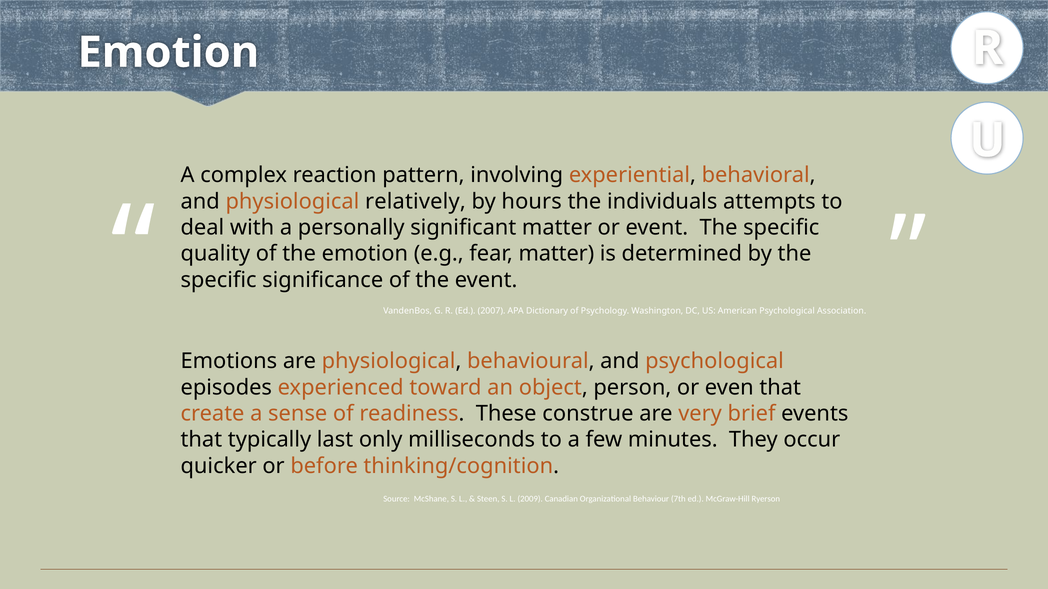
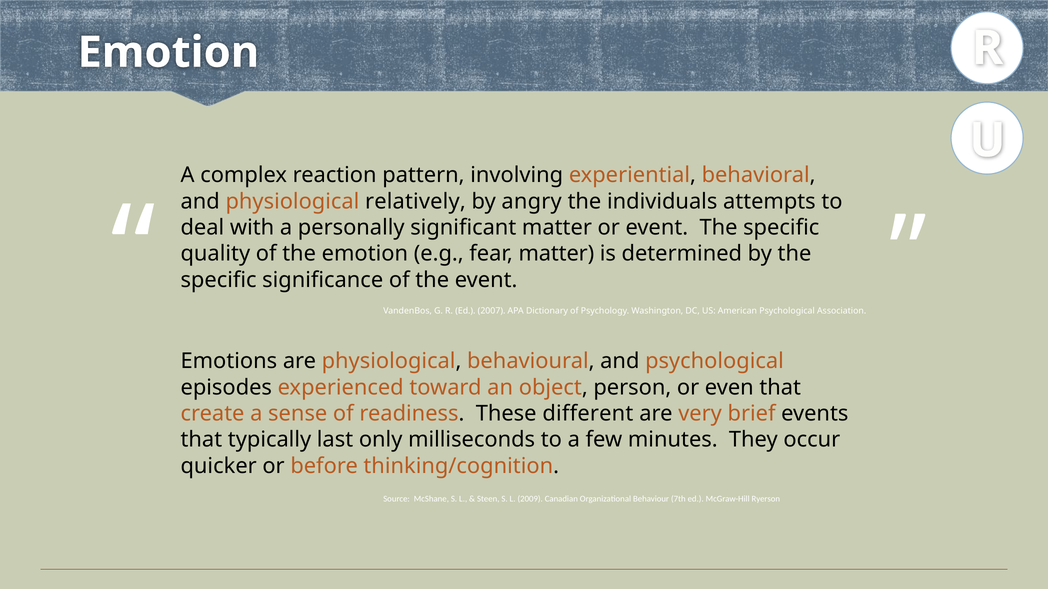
hours: hours -> angry (532, 202)
construe: construe -> different (588, 414)
